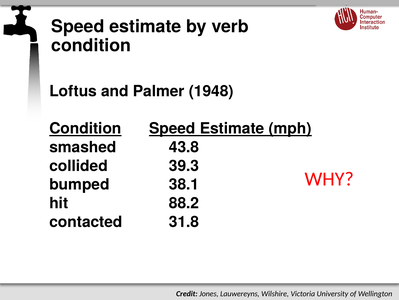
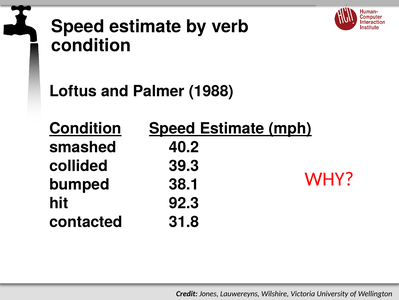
1948: 1948 -> 1988 (211, 91)
43.8: 43.8 -> 40.2 (184, 147)
88.2: 88.2 -> 92.3 (184, 203)
